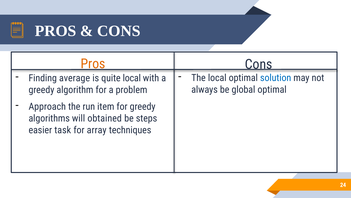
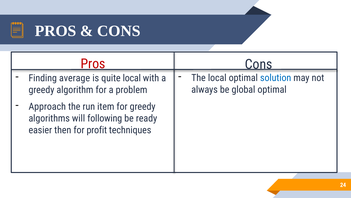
Pros colour: orange -> red (93, 64)
obtained: obtained -> following (105, 118)
steps: steps -> ready (147, 118)
task: task -> then (63, 130)
array: array -> profit (97, 130)
